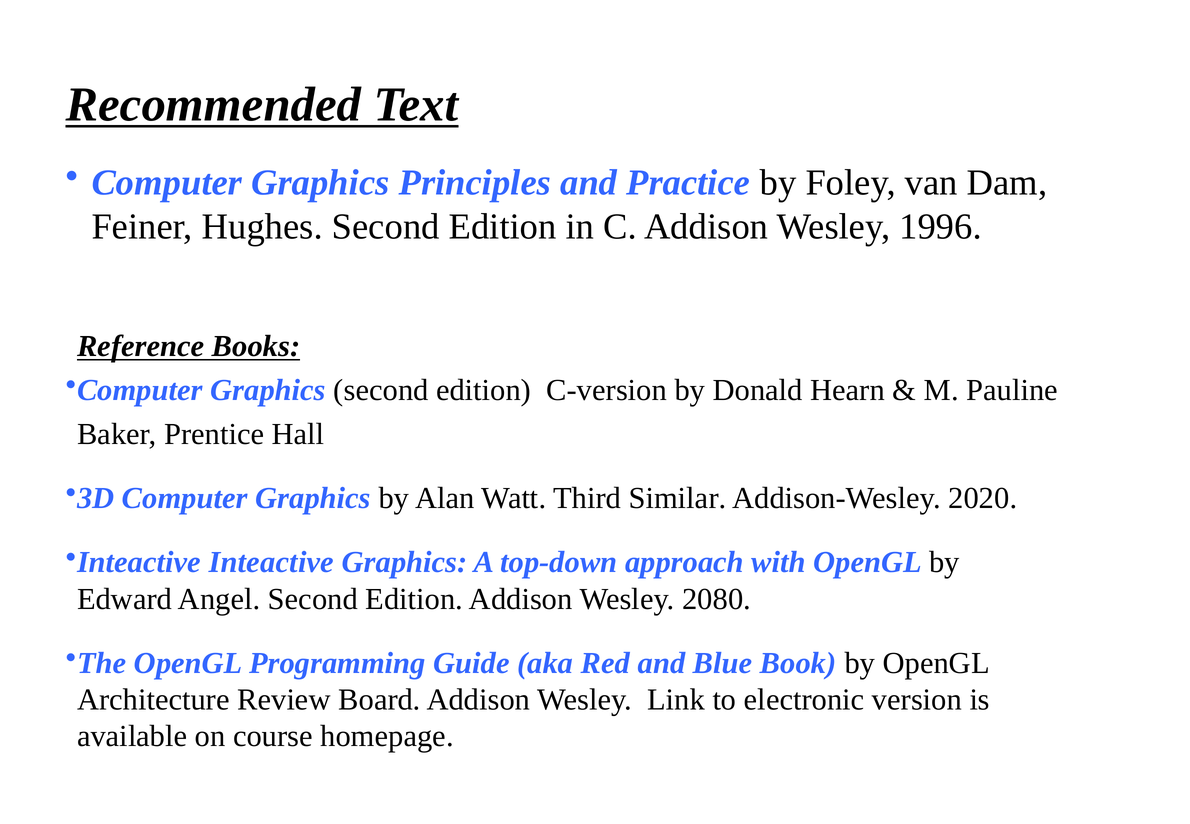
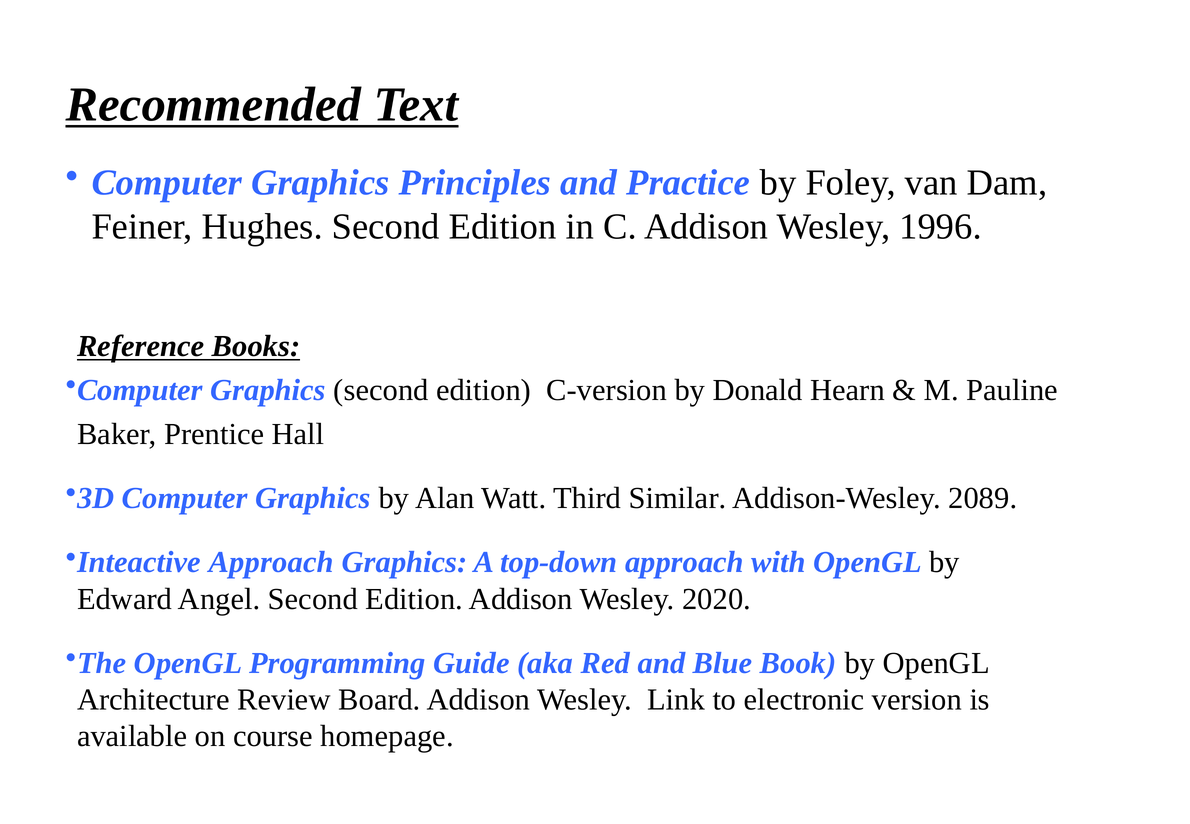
2020: 2020 -> 2089 (983, 498)
Inteactive Inteactive: Inteactive -> Approach (271, 562)
2080: 2080 -> 2020 (717, 599)
